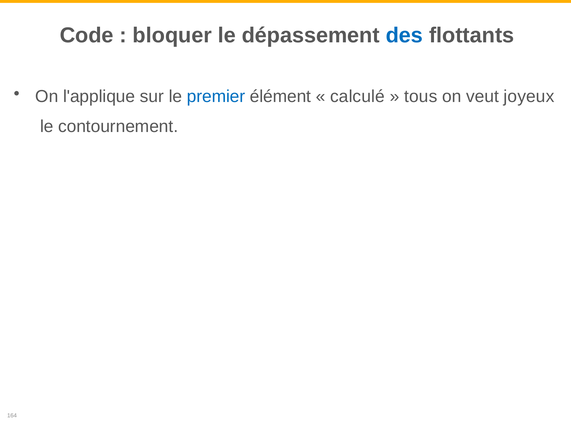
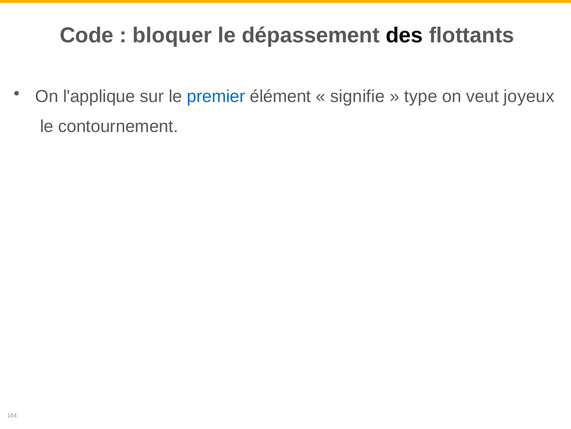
des colour: blue -> black (404, 35)
calculé: calculé -> signifie (357, 96)
tous: tous -> type (421, 96)
